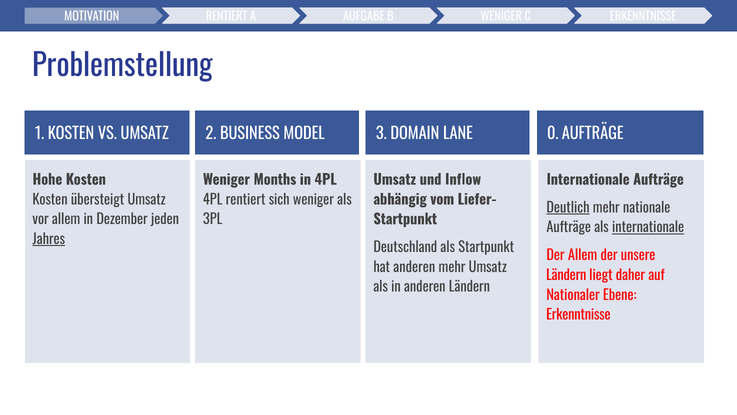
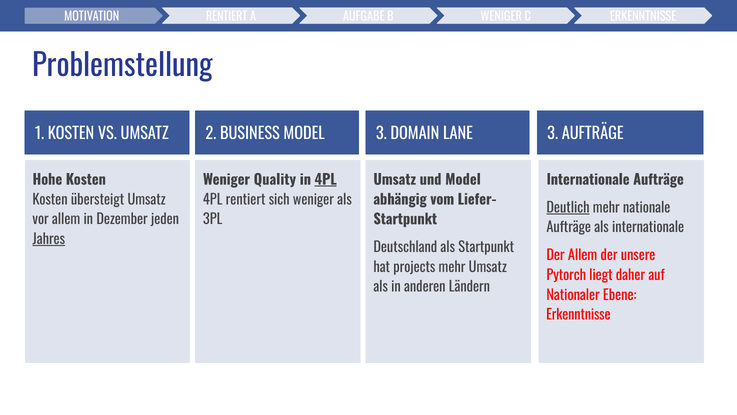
UMSATZ 0: 0 -> 3 (553, 134)
Months: Months -> Quality (275, 180)
4PL underline: none -> present (326, 180)
und Inflow: Inflow -> Model (463, 180)
internationale underline: present -> none (648, 228)
hat anderen: anderen -> projects (414, 267)
Ländern: Ländern -> Pytorch (566, 275)
